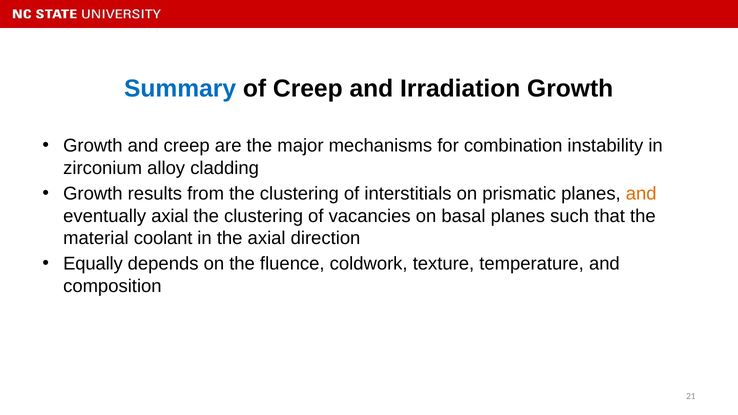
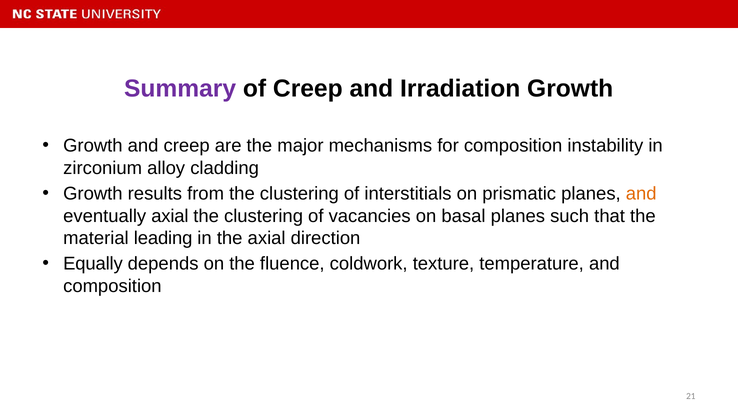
Summary colour: blue -> purple (180, 89)
for combination: combination -> composition (513, 146)
coolant: coolant -> leading (163, 238)
